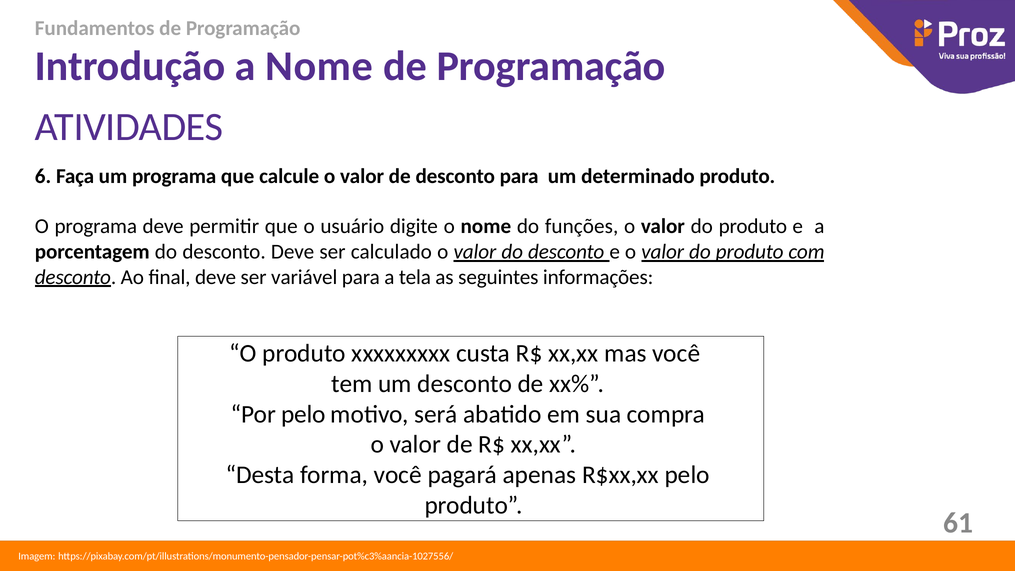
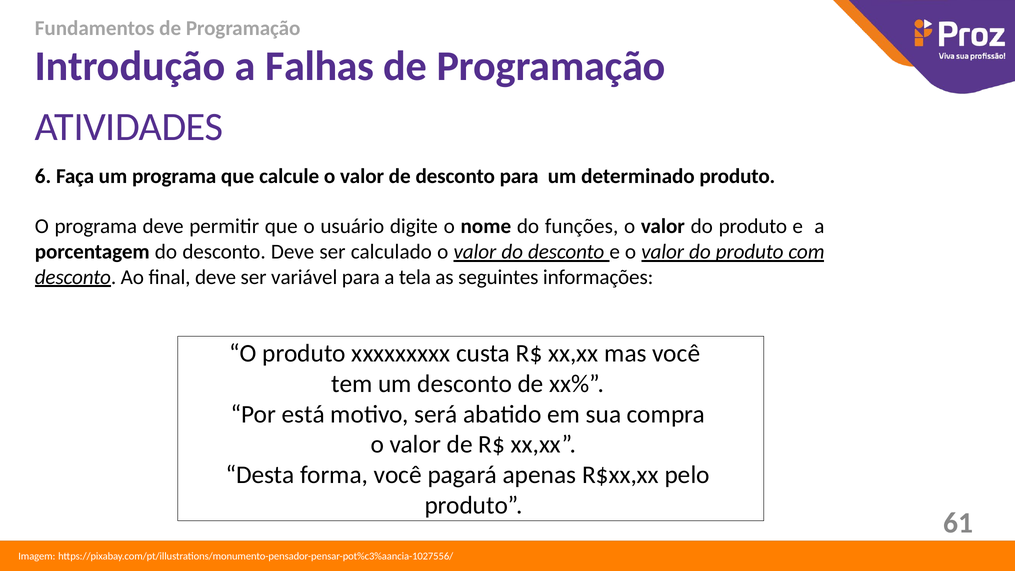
a Nome: Nome -> Falhas (320, 66)
Por pelo: pelo -> está (303, 414)
